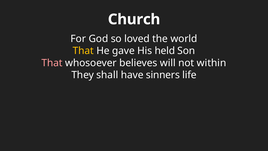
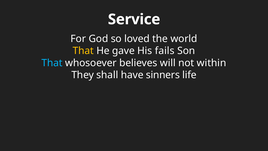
Church: Church -> Service (134, 19)
held: held -> fails (165, 51)
That colour: pink -> light blue (52, 63)
